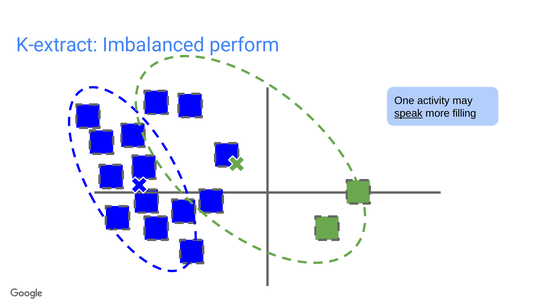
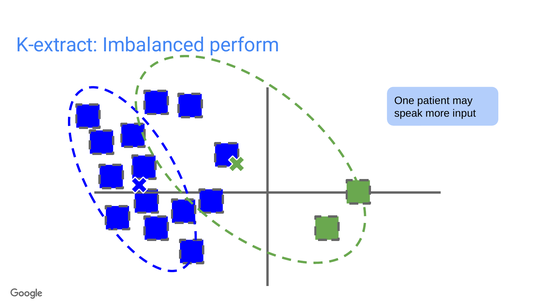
activity: activity -> patient (433, 101)
speak underline: present -> none (408, 113)
filling: filling -> input (464, 113)
